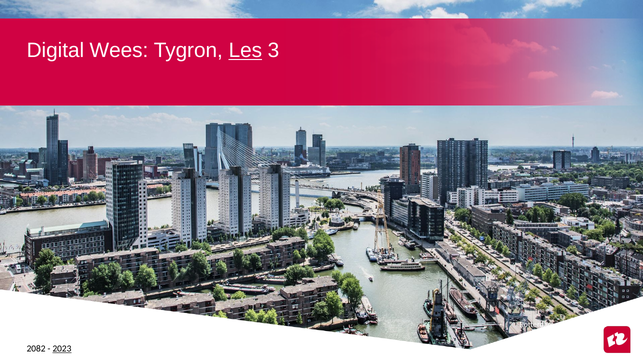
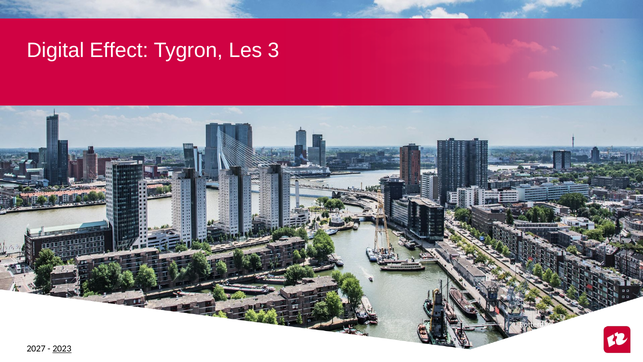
Wees: Wees -> Effect (119, 50)
Les underline: present -> none (245, 50)
2082: 2082 -> 2027 (36, 349)
